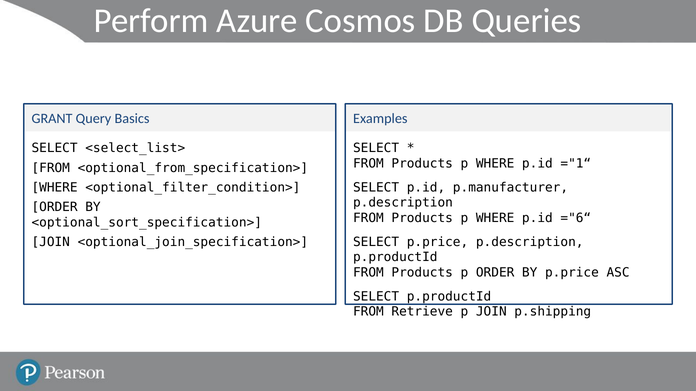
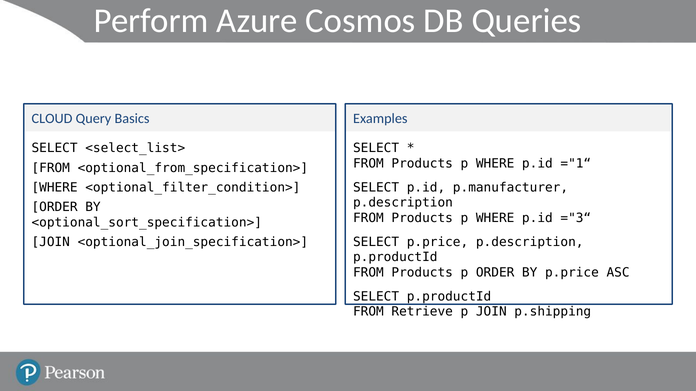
GRANT: GRANT -> CLOUD (52, 119)
="6“: ="6“ -> ="3“ (576, 218)
